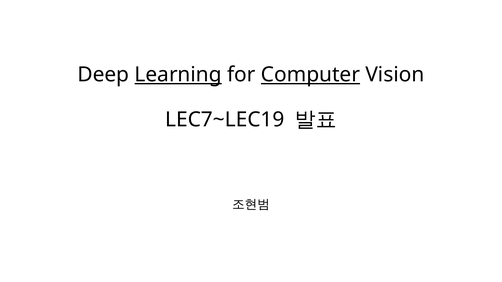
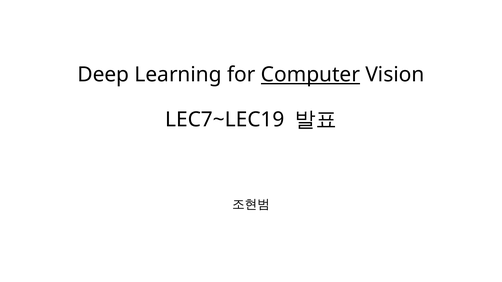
Learning underline: present -> none (178, 75)
